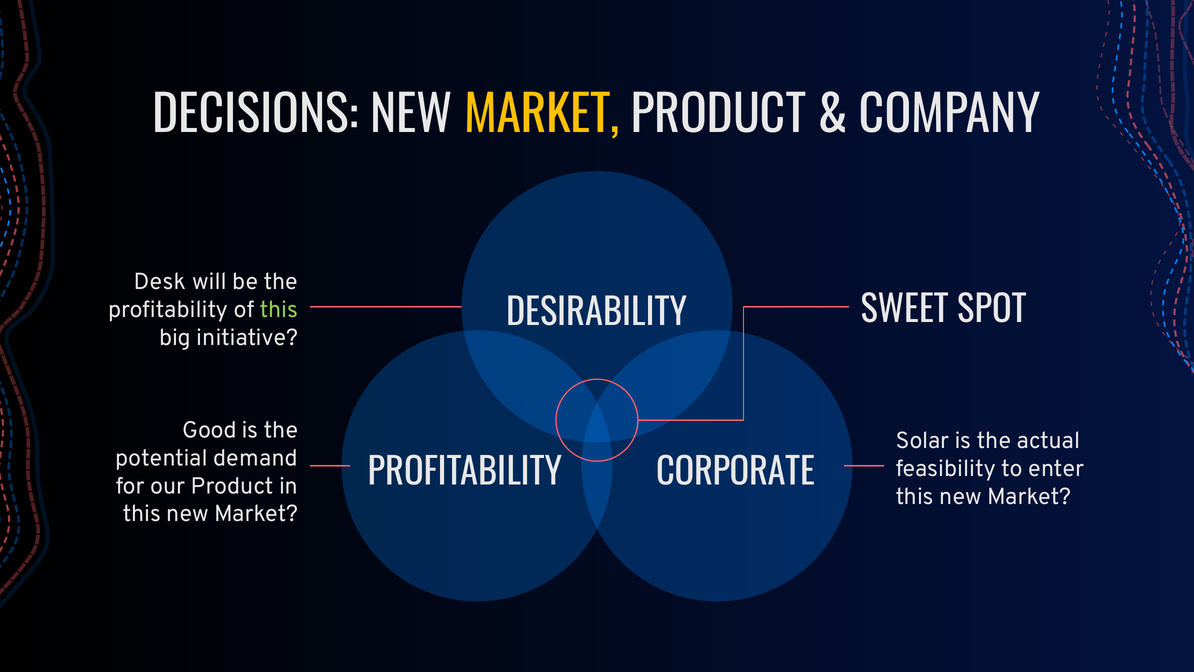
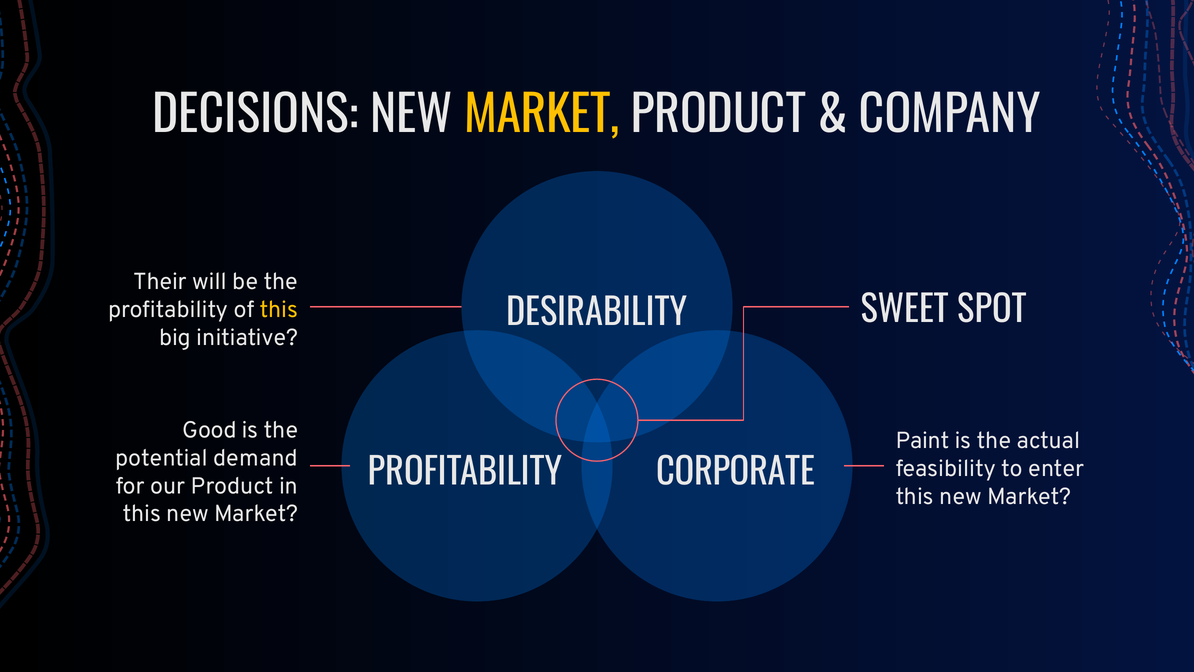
Desk: Desk -> Their (160, 282)
this colour: light green -> yellow (279, 309)
Solar: Solar -> Paint (923, 441)
